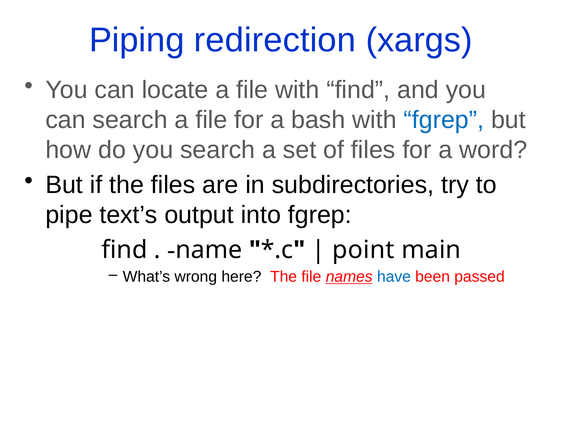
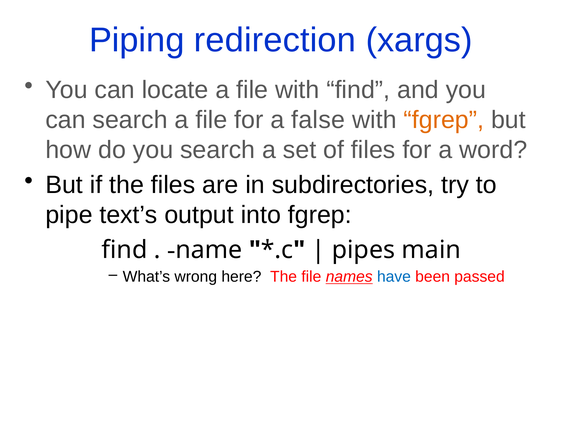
bash: bash -> false (318, 120)
fgrep colour: blue -> orange (444, 120)
point: point -> pipes (363, 250)
